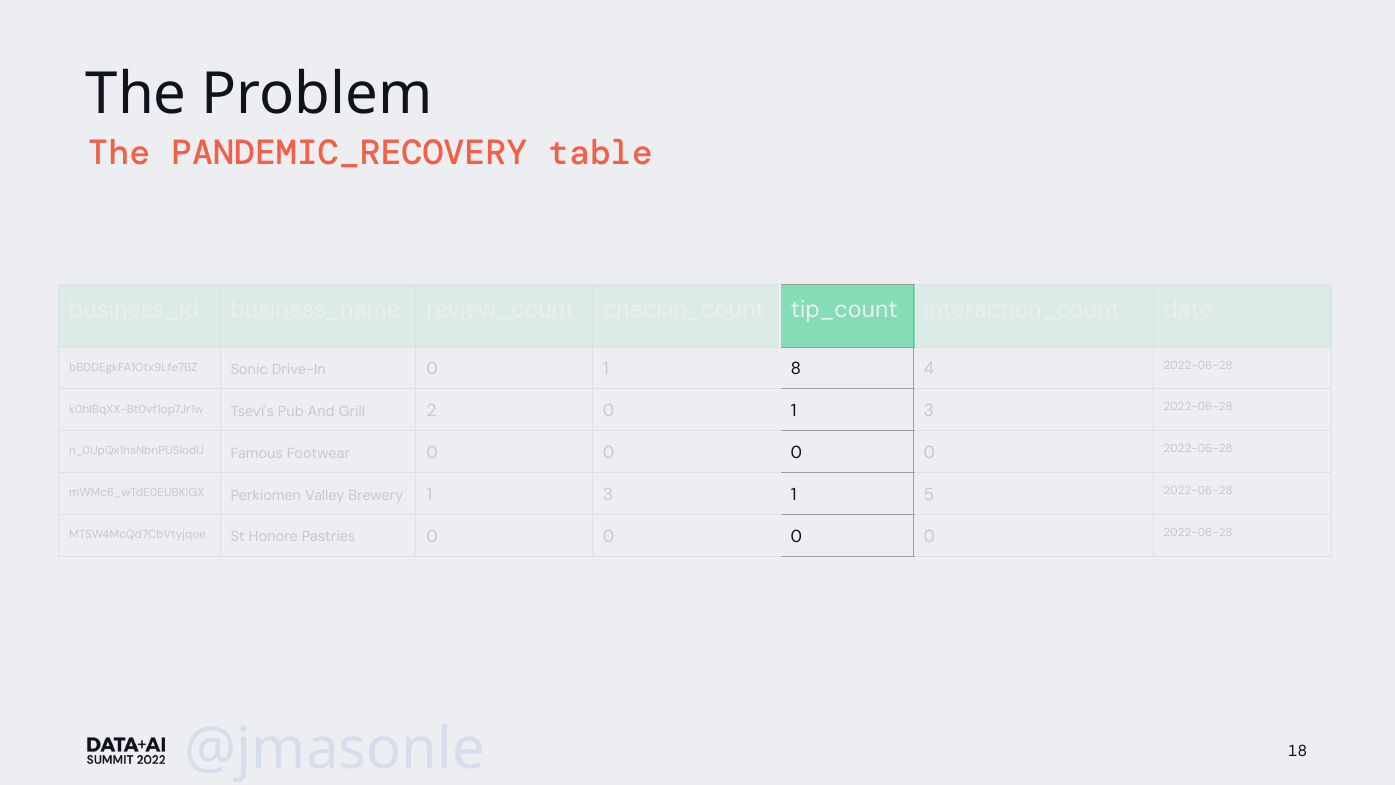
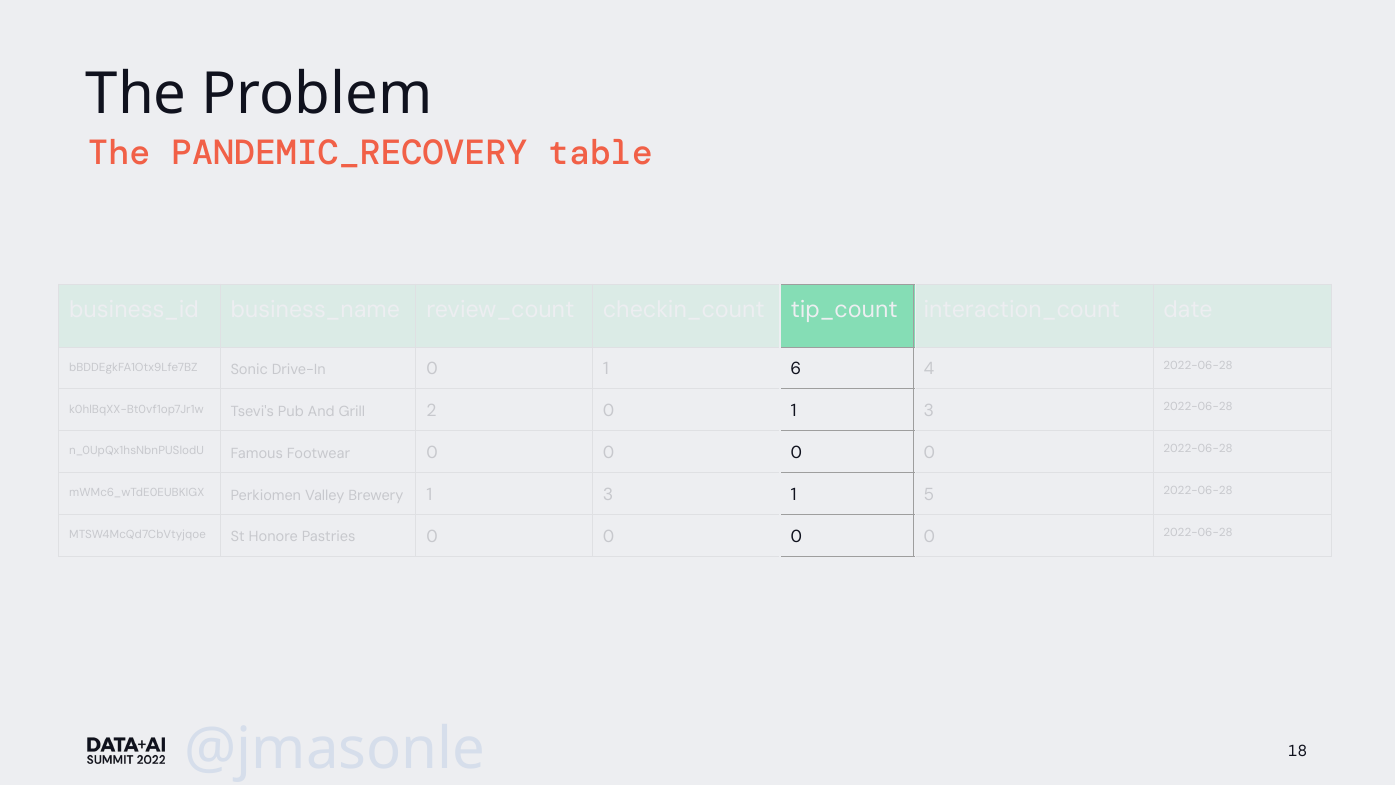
8: 8 -> 6 (796, 369)
